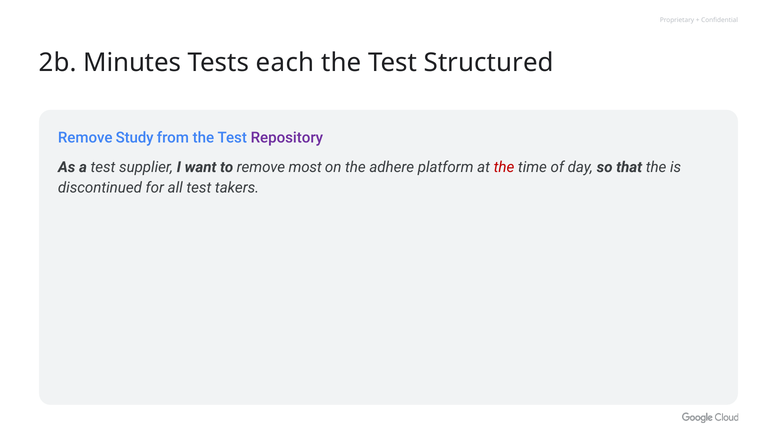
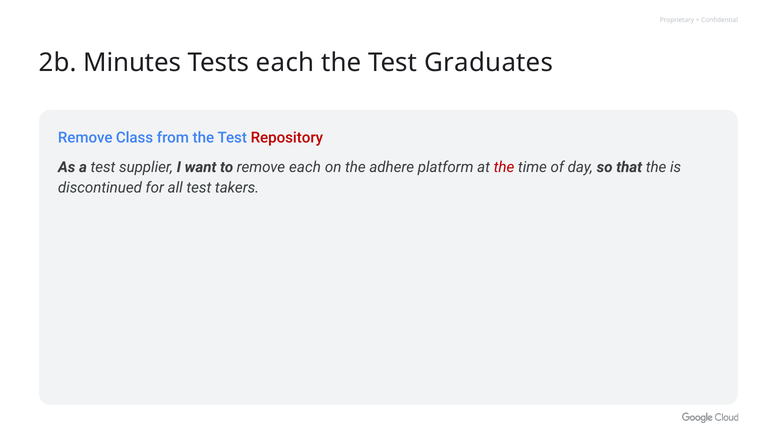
Structured: Structured -> Graduates (489, 63)
Study: Study -> Class (135, 138)
Repository colour: purple -> red (287, 138)
remove most: most -> each (305, 167)
